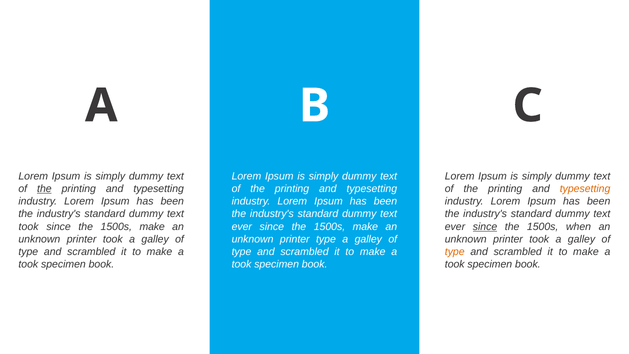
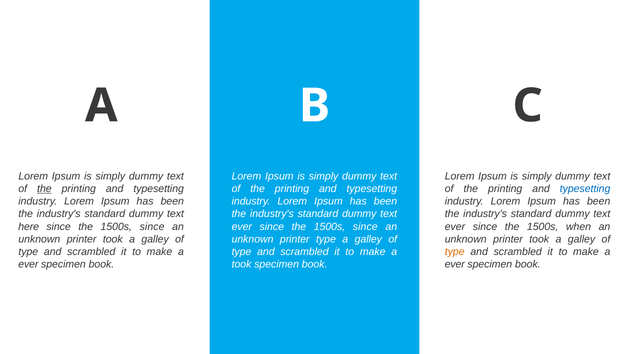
typesetting colour: orange -> blue (585, 189)
took: took -> here (29, 226)
make: make -> since (152, 226)
make: make -> since (365, 226)
since underline: present -> none (485, 226)
took: took -> ever (28, 264)
took: took -> ever (455, 264)
